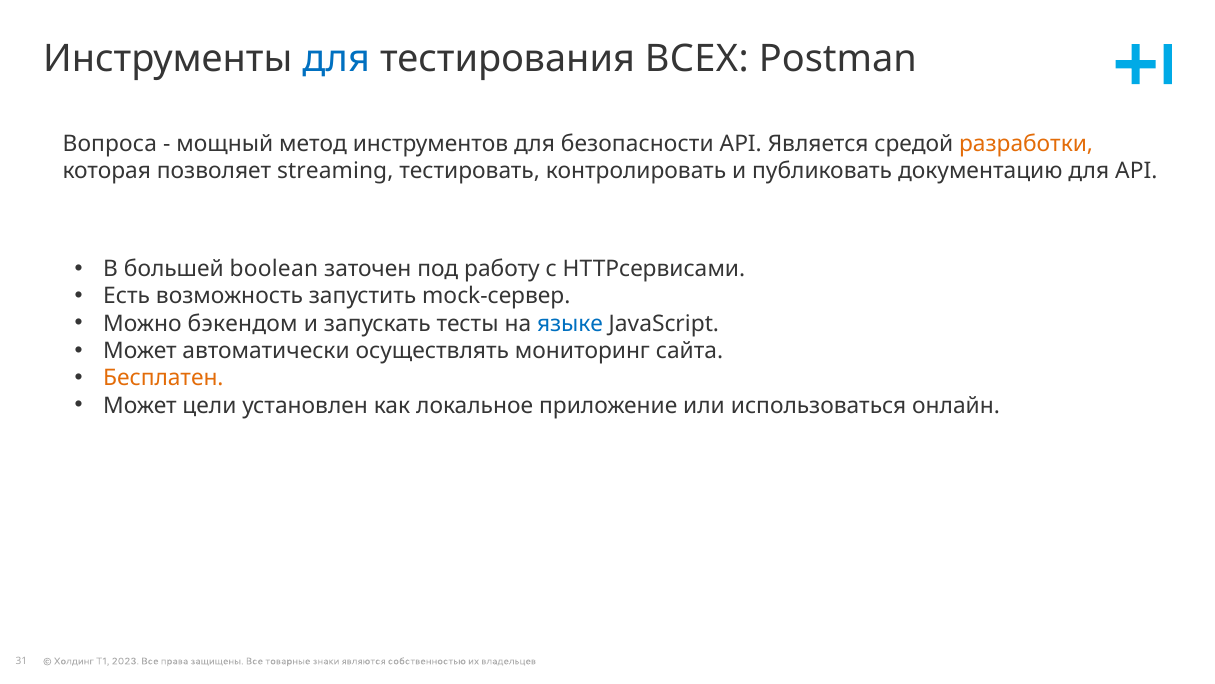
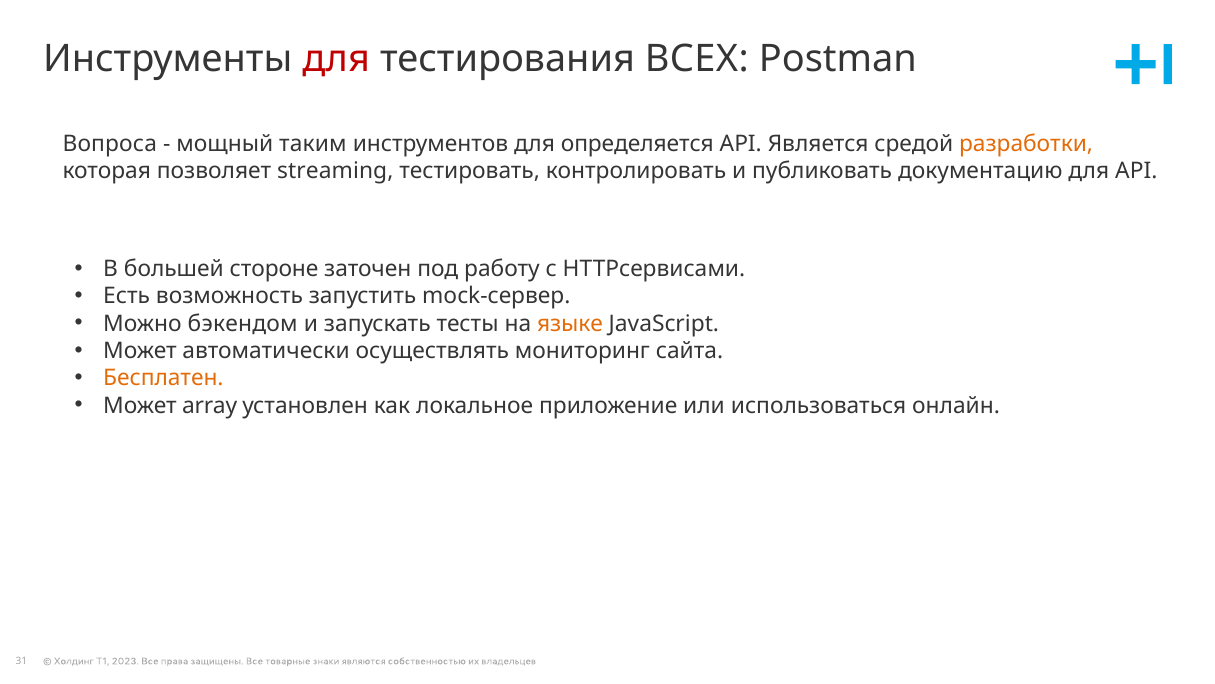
для colour: blue -> red (336, 59)
метод: метод -> таким (313, 144)
безопасности: безопасности -> определяется (637, 144)
boolean: boolean -> стороне (274, 269)
языке colour: blue -> orange (570, 323)
цели: цели -> array (210, 405)
